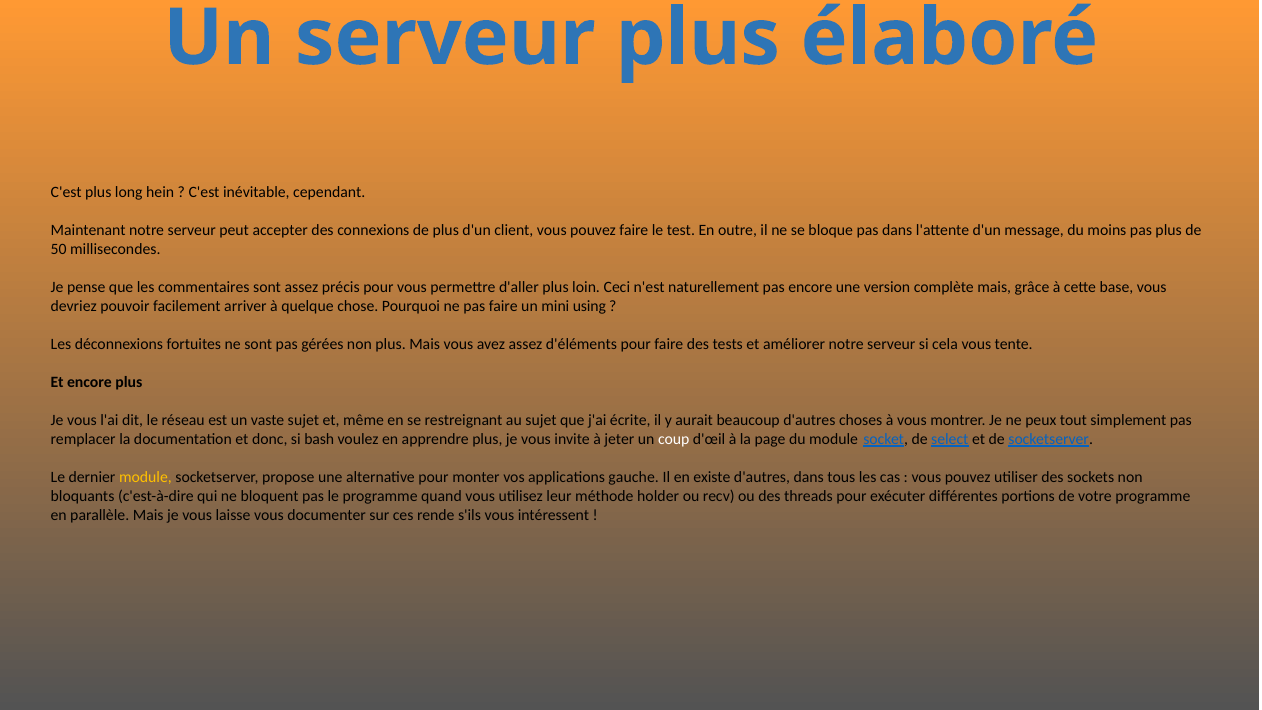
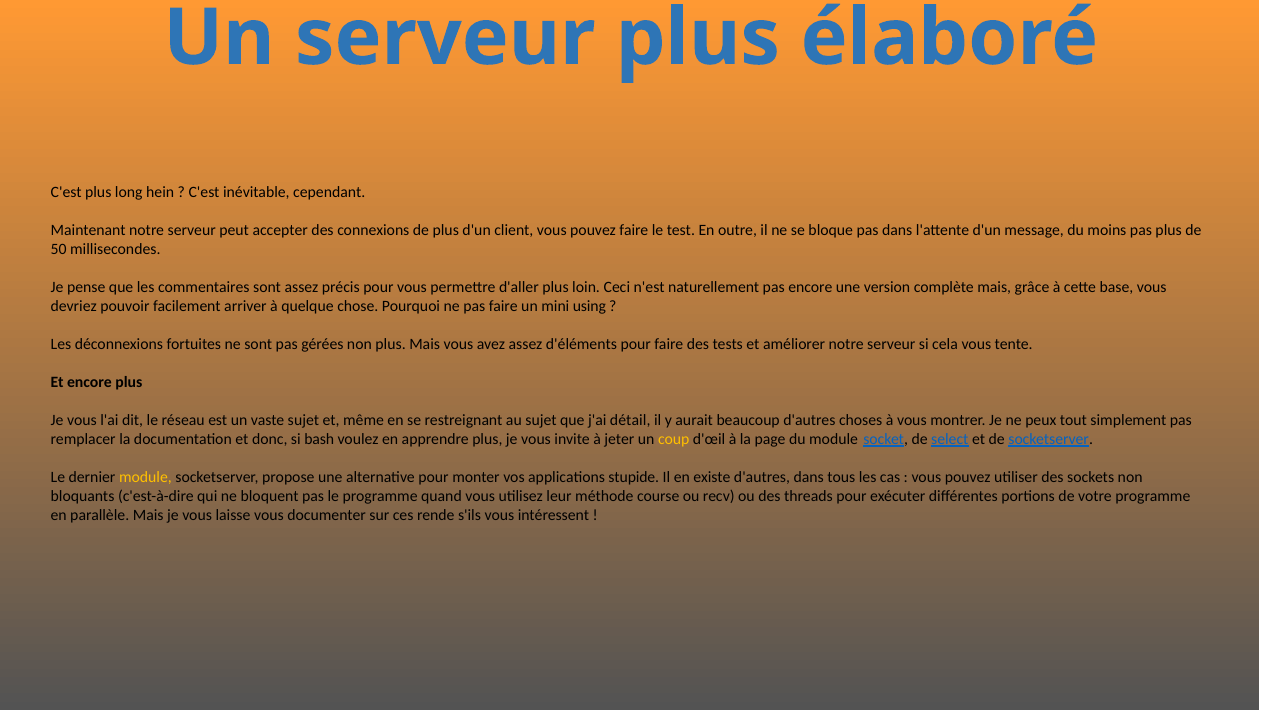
écrite: écrite -> détail (630, 420)
coup colour: white -> yellow (674, 439)
gauche: gauche -> stupide (634, 477)
holder: holder -> course (658, 496)
